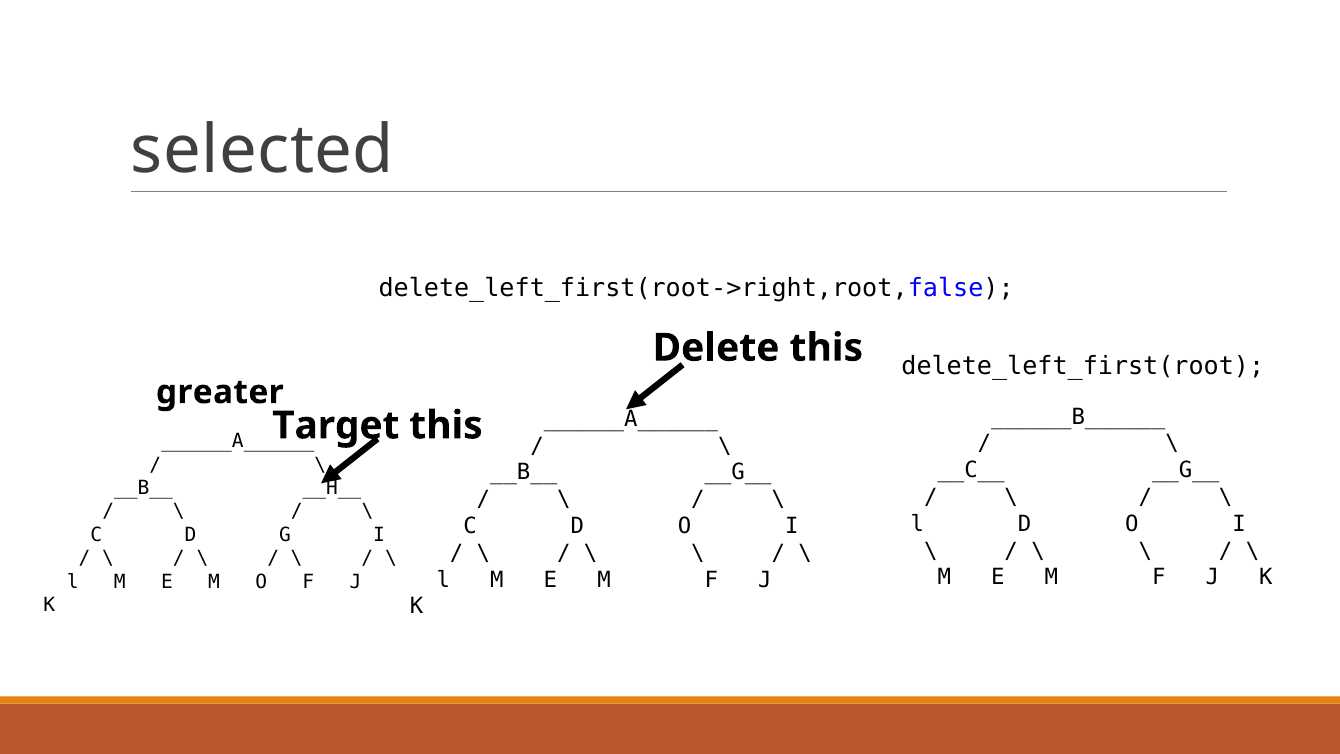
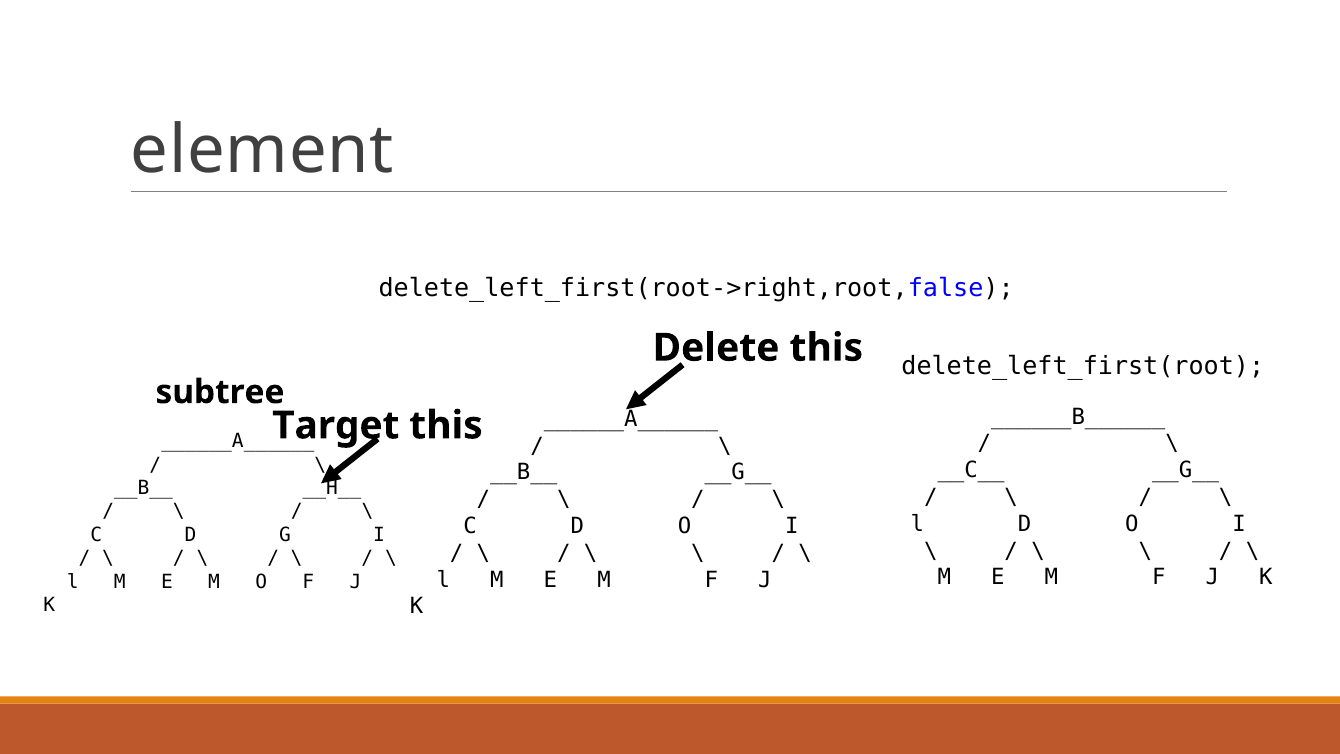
selected: selected -> element (262, 150)
greater: greater -> subtree (220, 392)
